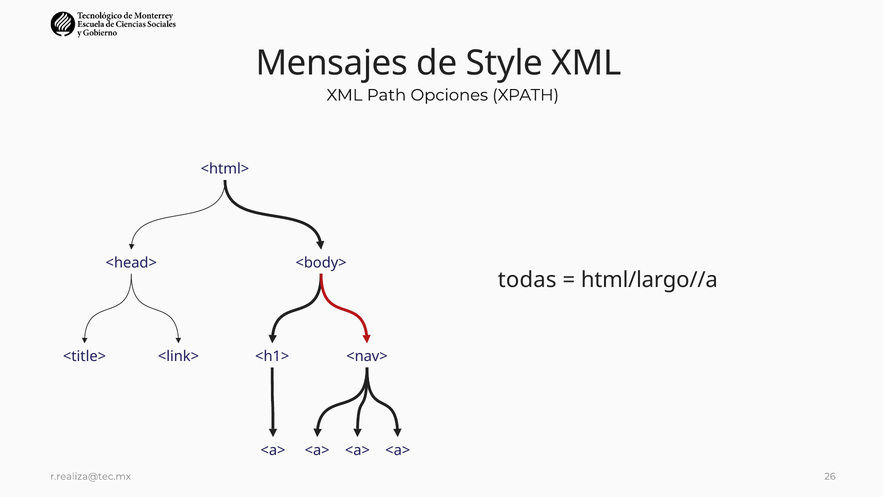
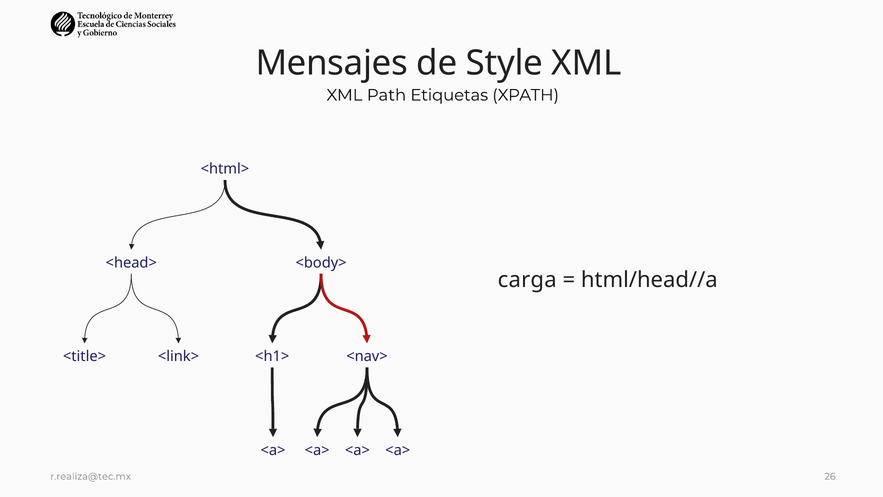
Opciones: Opciones -> Etiquetas (449, 95)
todas: todas -> carga (527, 280)
html/largo//a: html/largo//a -> html/head//a (649, 280)
